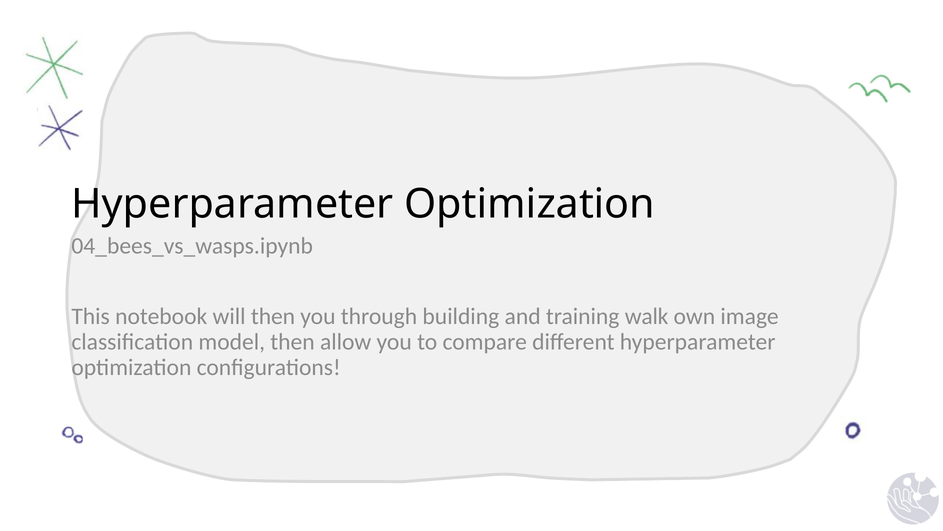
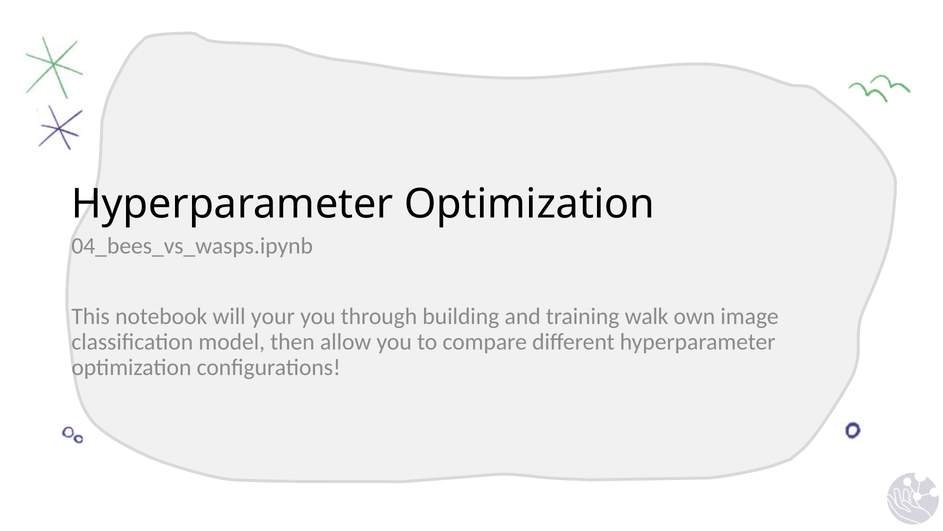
will then: then -> your (273, 316)
